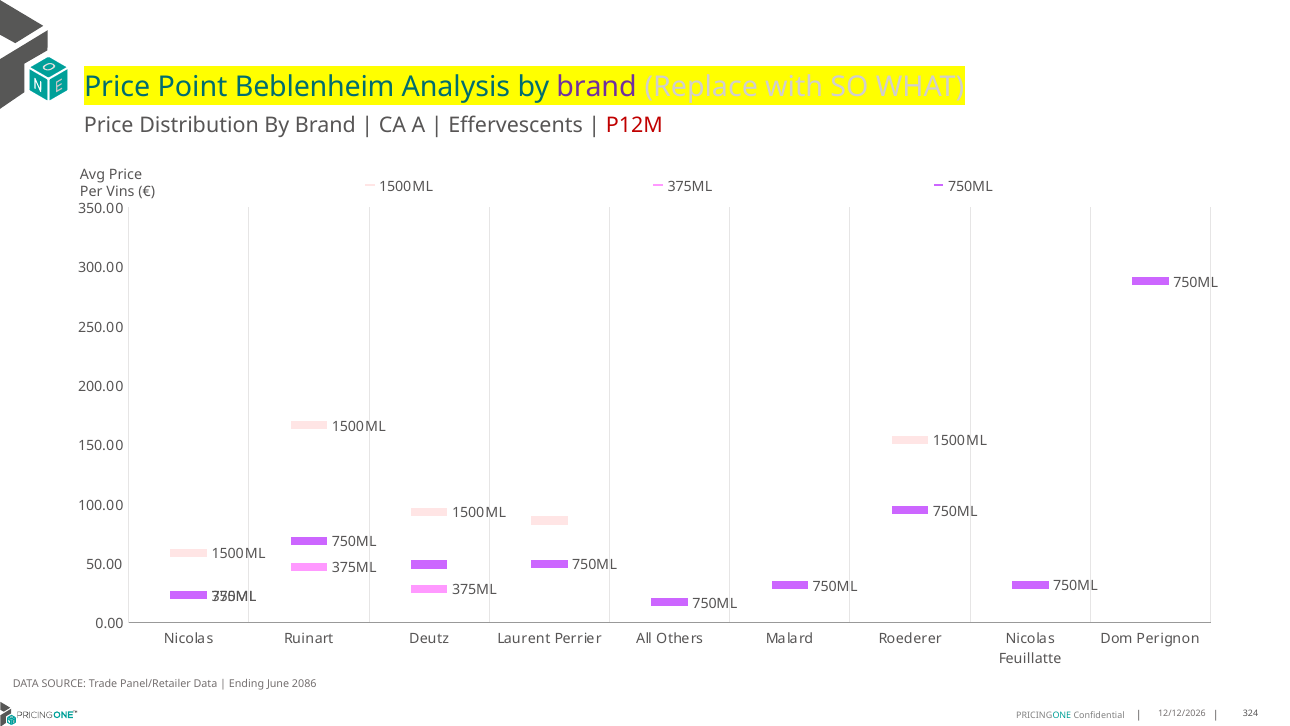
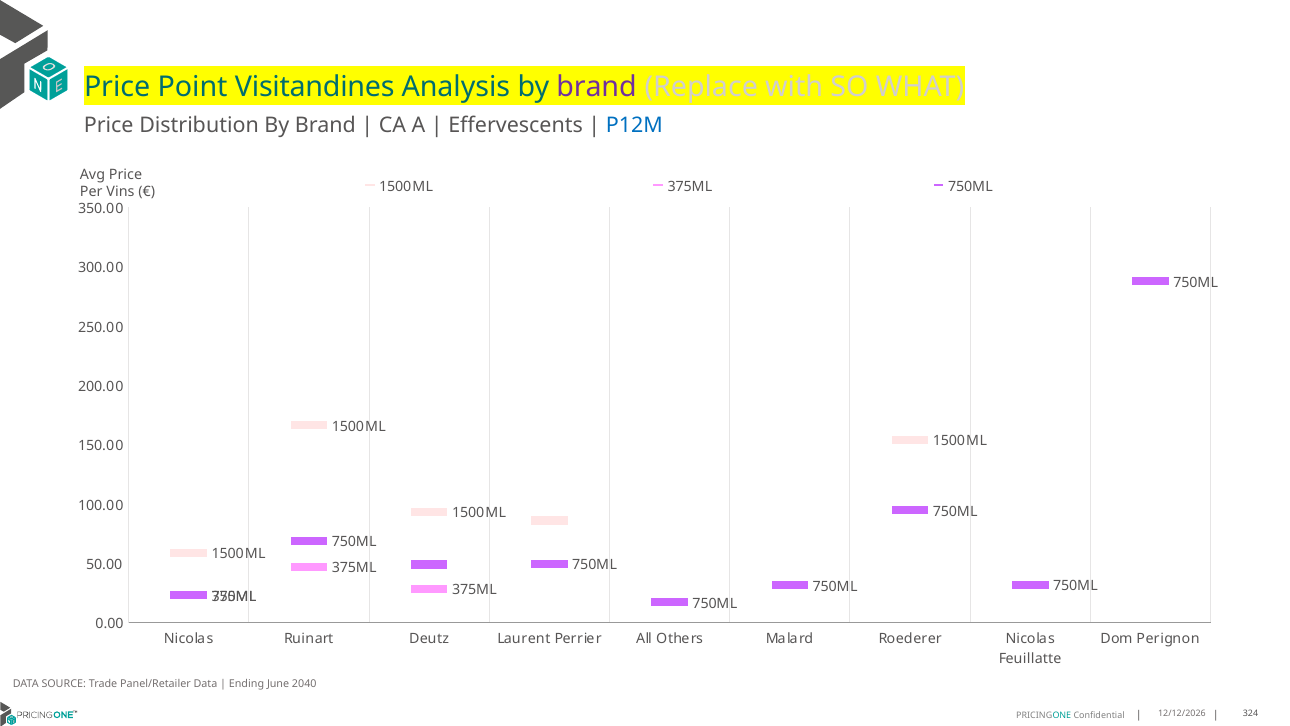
Beblenheim: Beblenheim -> Visitandines (315, 87)
P12M colour: red -> blue (634, 126)
2086: 2086 -> 2040 (304, 683)
